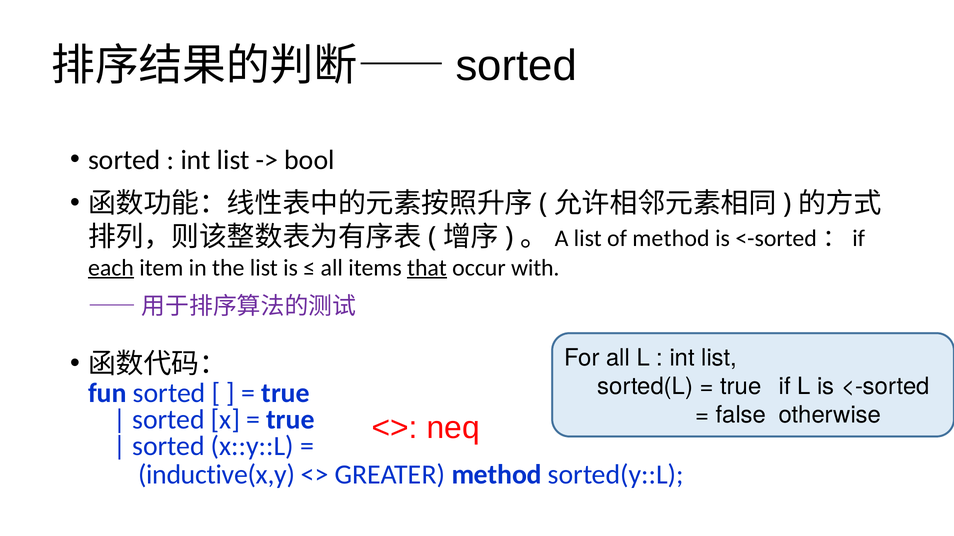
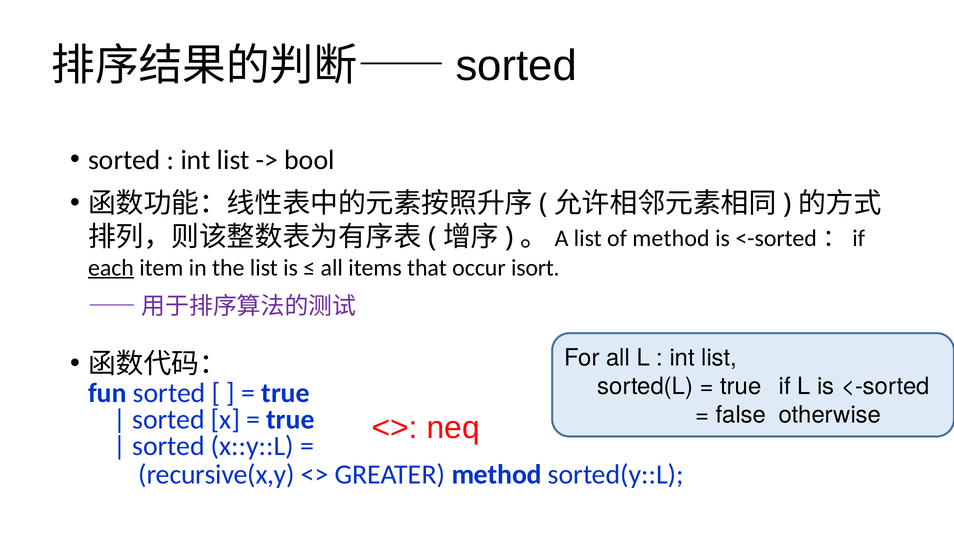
that underline: present -> none (427, 268)
with: with -> isort (535, 268)
inductive(x,y: inductive(x,y -> recursive(x,y (217, 475)
